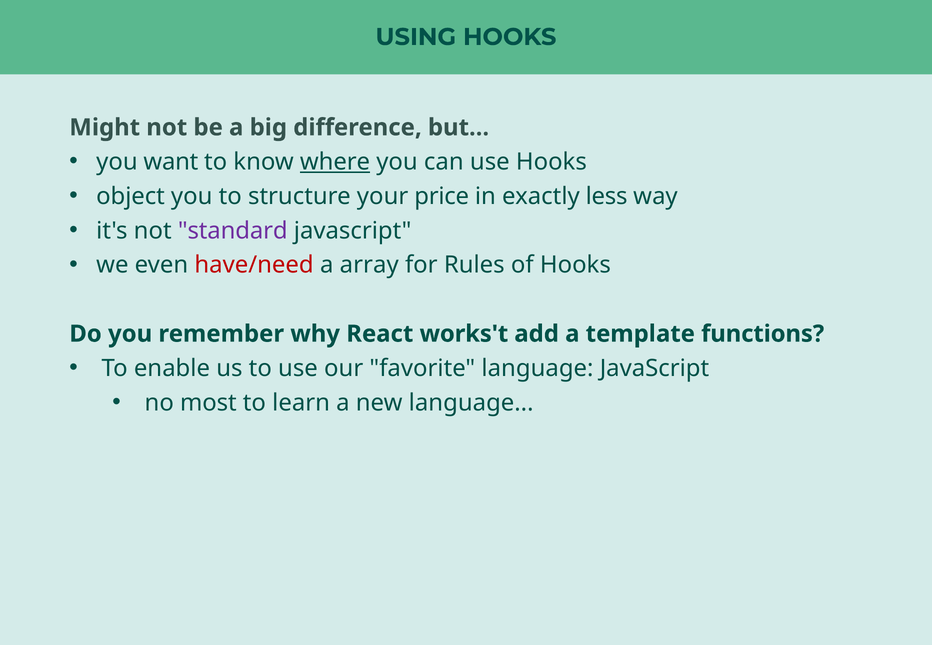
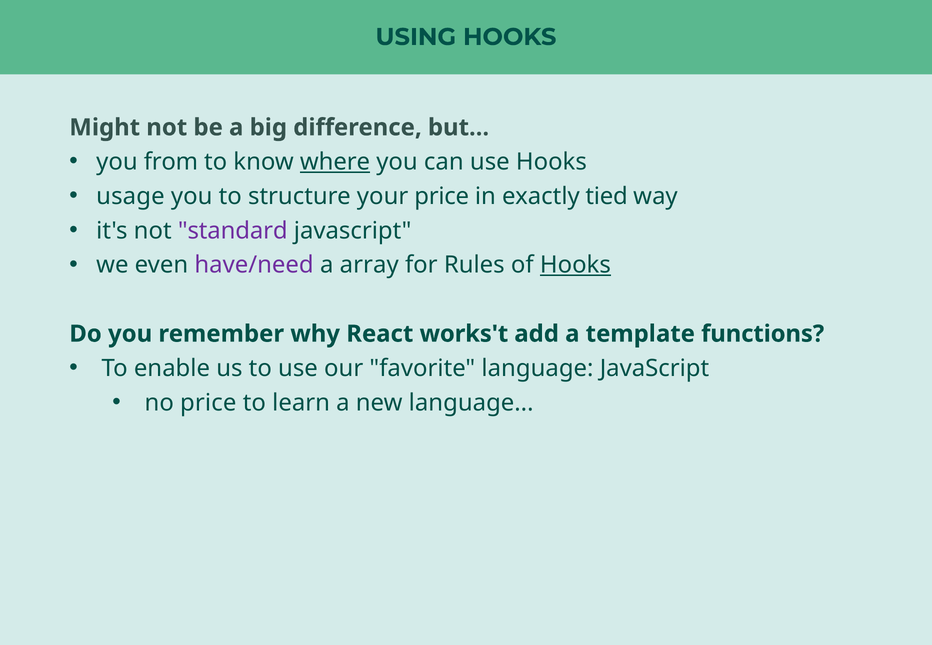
want: want -> from (171, 162)
object: object -> usage (130, 196)
less: less -> tied (607, 196)
have/need colour: red -> purple (254, 265)
Hooks underline: none -> present (575, 265)
no most: most -> price (208, 403)
